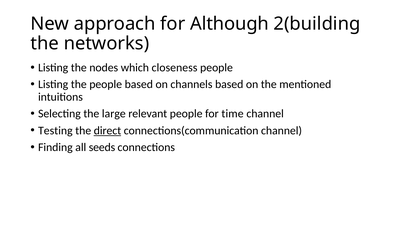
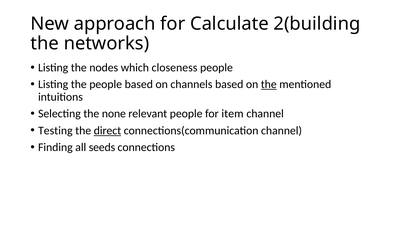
Although: Although -> Calculate (229, 24)
the underline: none -> present (269, 85)
large: large -> none (114, 114)
time: time -> item (233, 114)
